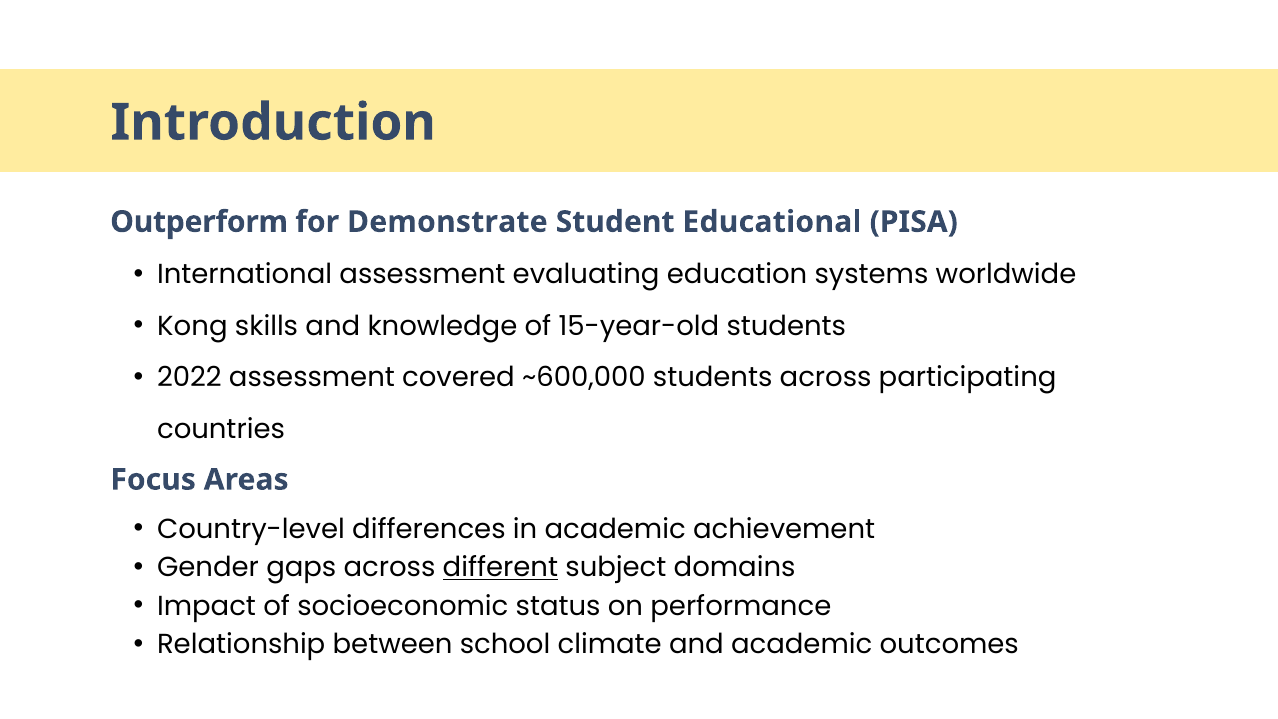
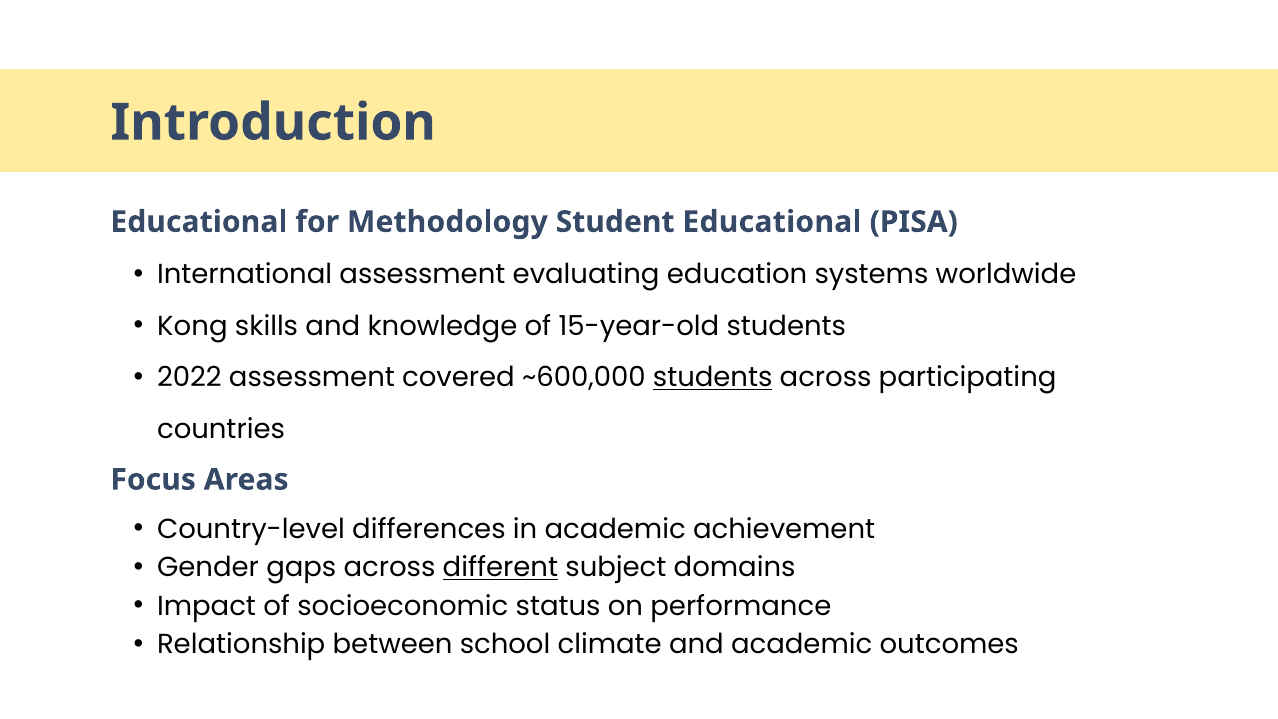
Outperform: Outperform -> Educational (199, 222)
Demonstrate: Demonstrate -> Methodology (447, 222)
students underline: none -> present (713, 378)
